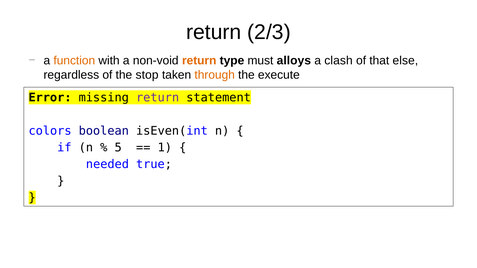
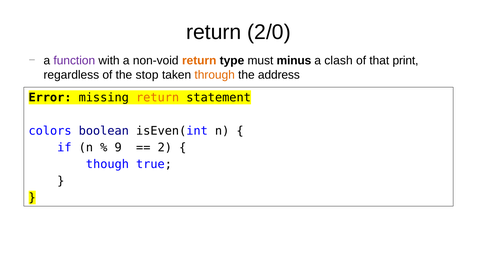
2/3: 2/3 -> 2/0 (269, 32)
function colour: orange -> purple (74, 61)
alloys: alloys -> minus (294, 61)
else: else -> print (405, 61)
execute: execute -> address (279, 75)
return colour: purple -> orange (158, 98)
5: 5 -> 9 (118, 148)
1: 1 -> 2 (165, 148)
needed: needed -> though (107, 164)
